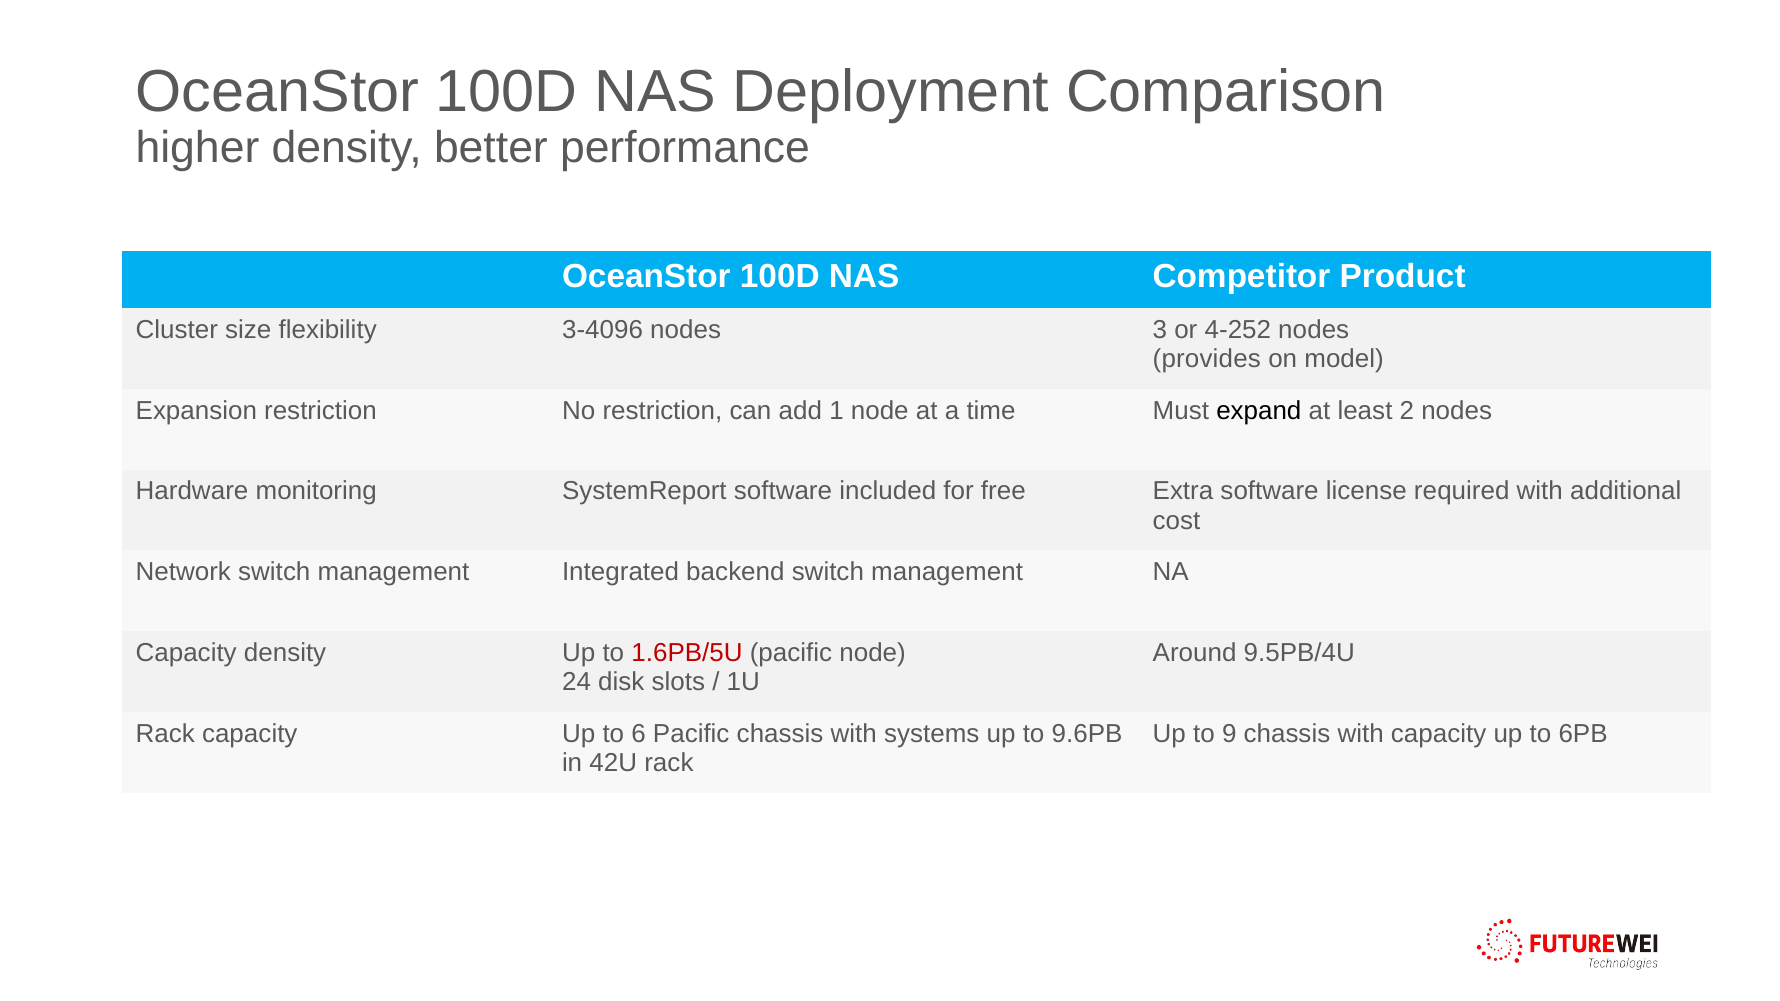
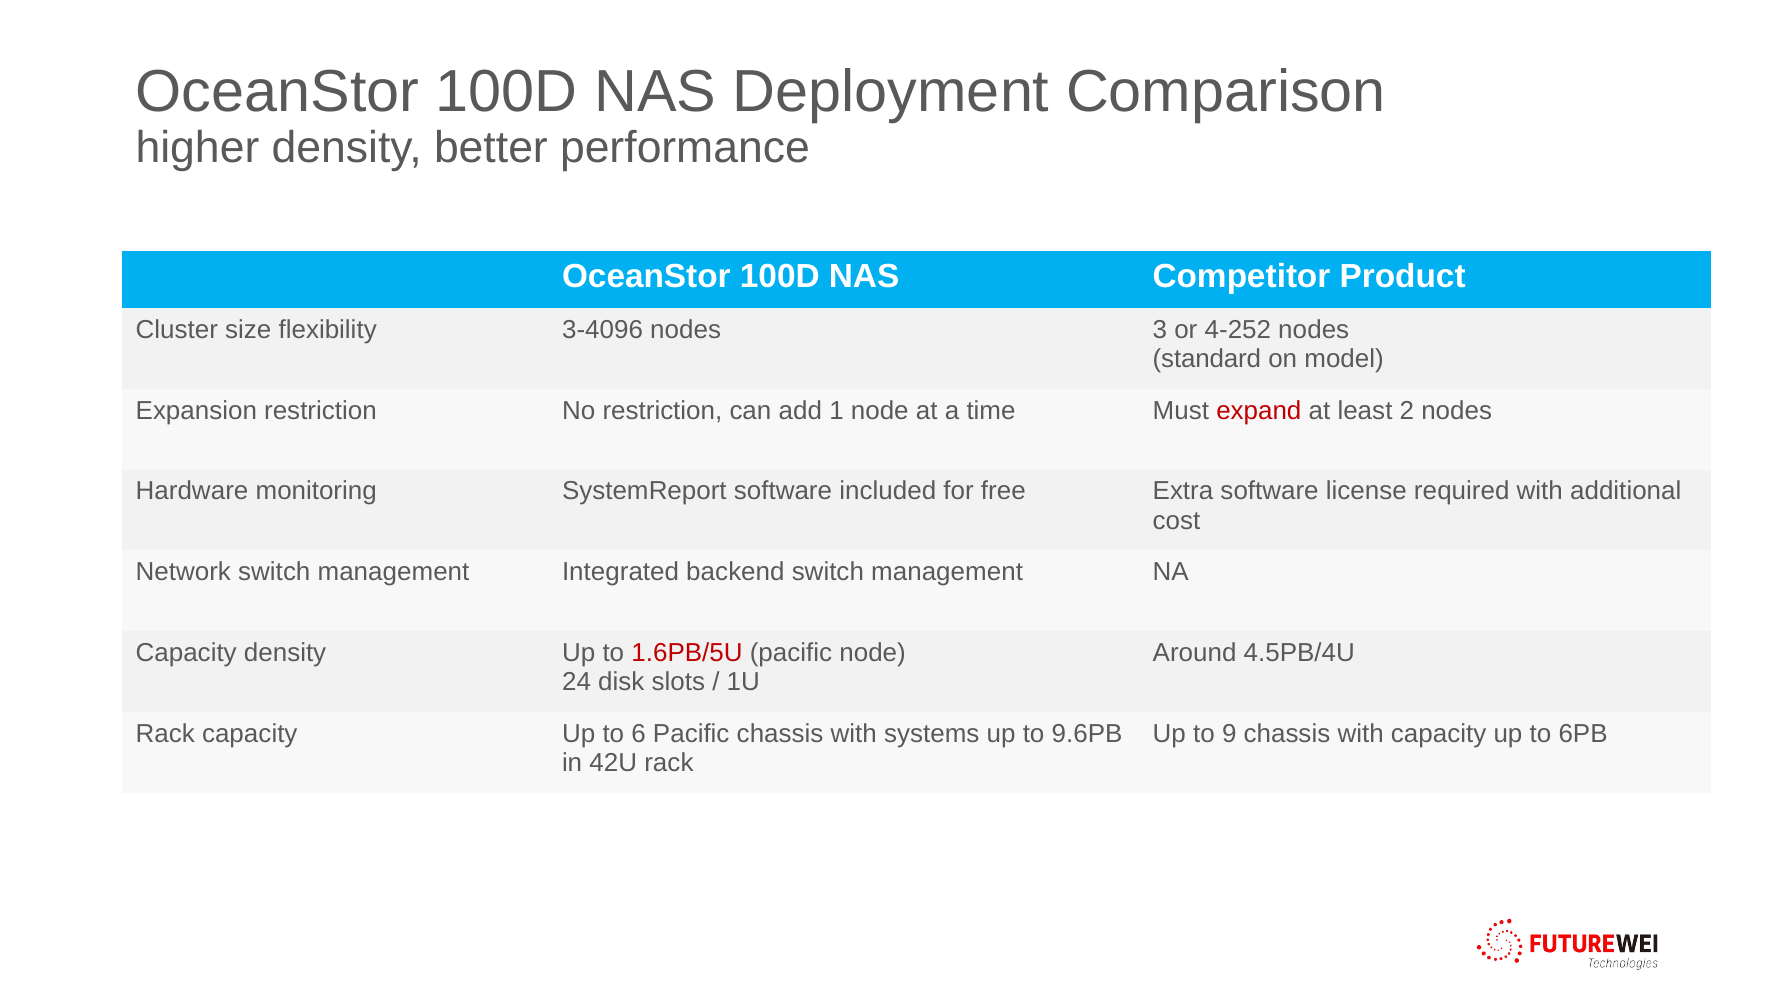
provides: provides -> standard (1207, 359)
expand colour: black -> red (1259, 411)
9.5PB/4U: 9.5PB/4U -> 4.5PB/4U (1299, 653)
